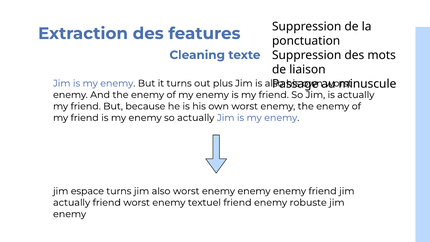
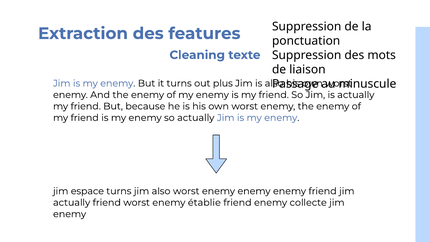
textuel: textuel -> établie (204, 202)
robuste: robuste -> collecte (308, 202)
